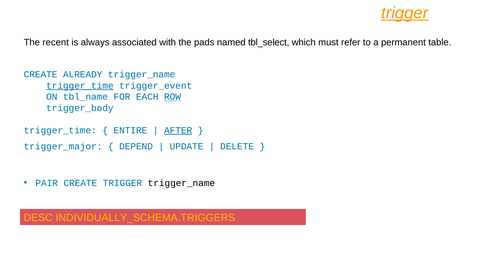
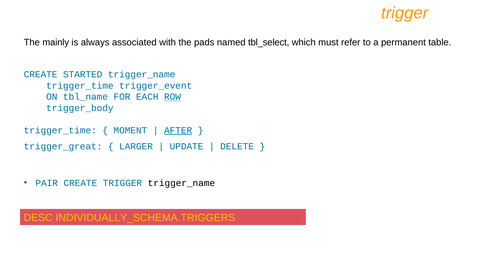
trigger underline: present -> none (405, 13)
recent: recent -> mainly (56, 42)
ALREADY: ALREADY -> STARTED (83, 75)
trigger_time underline: present -> none (80, 86)
ENTIRE: ENTIRE -> MOMENT (130, 131)
trigger_major: trigger_major -> trigger_great (63, 147)
DEPEND: DEPEND -> LARGER (136, 147)
